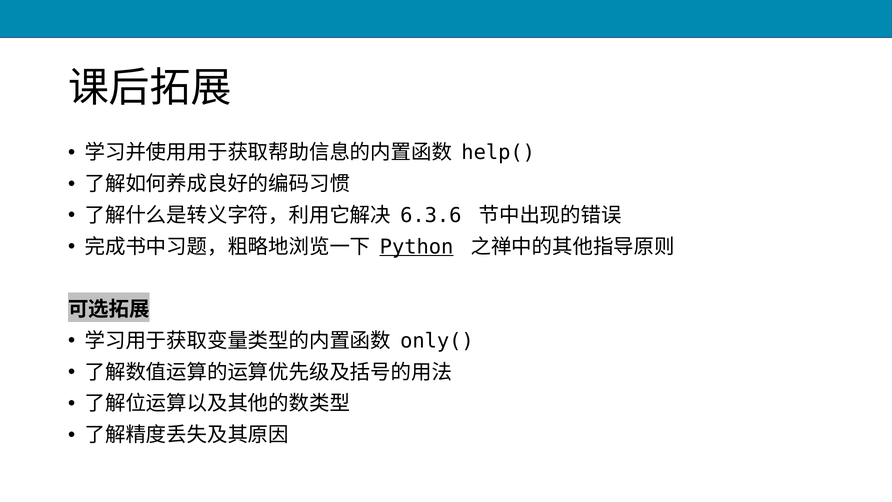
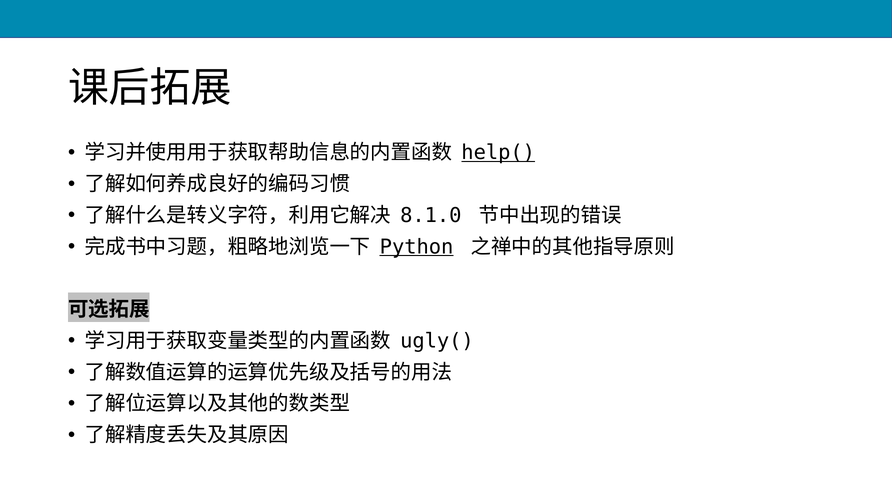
help( underline: none -> present (498, 153)
6.3.6: 6.3.6 -> 8.1.0 (431, 215)
only(: only( -> ugly( (437, 341)
